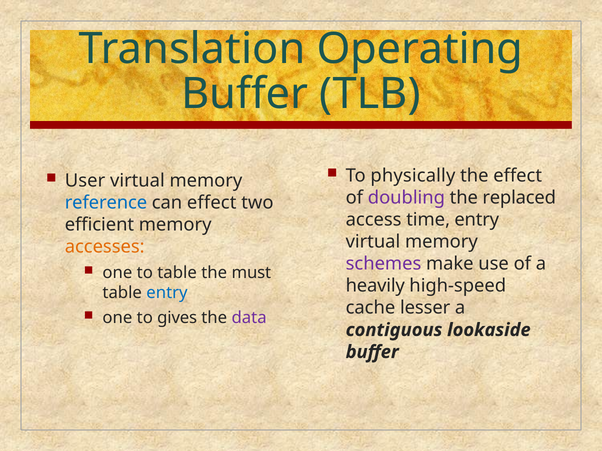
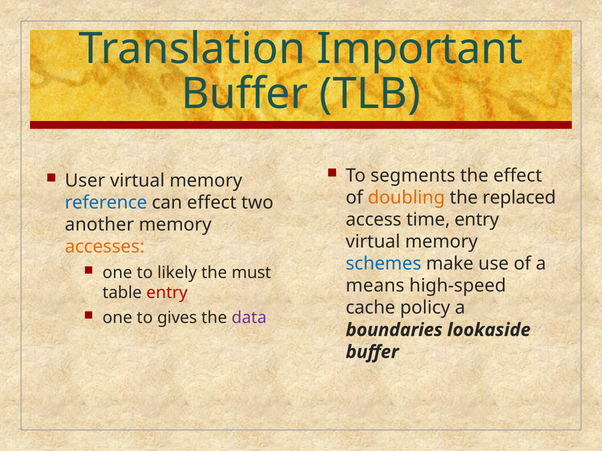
Operating: Operating -> Important (420, 49)
physically: physically -> segments (413, 176)
doubling colour: purple -> orange (406, 198)
efficient: efficient -> another (99, 225)
schemes colour: purple -> blue (384, 264)
to table: table -> likely (177, 273)
heavily: heavily -> means (375, 286)
entry colour: blue -> red (167, 293)
lesser: lesser -> policy (425, 308)
contiguous: contiguous -> boundaries (394, 330)
